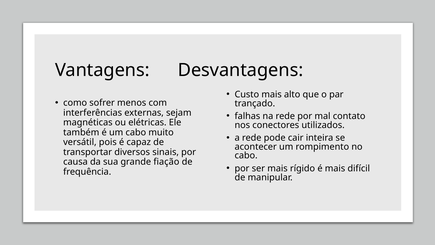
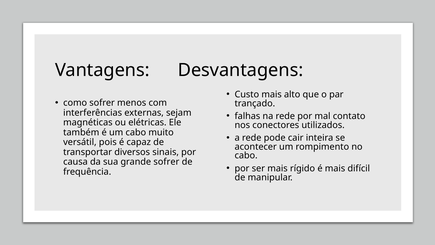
grande fiação: fiação -> sofrer (166, 162)
